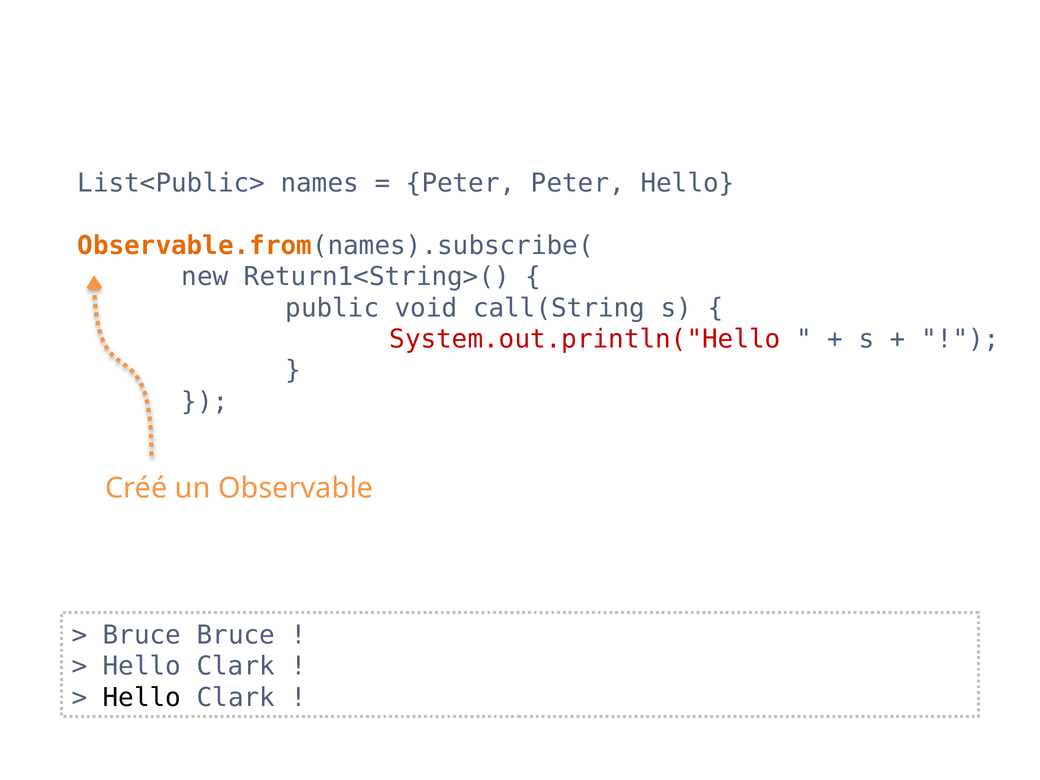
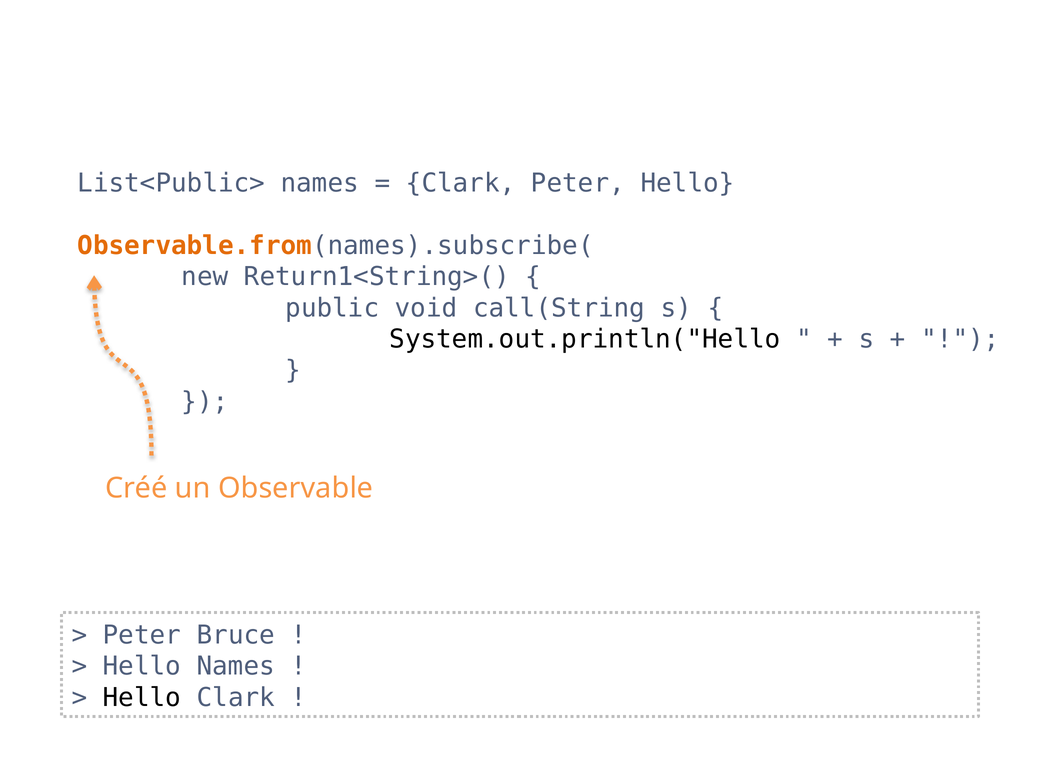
Peter: Peter -> Clark (461, 183)
System.out.println("Hello colour: red -> black (585, 339)
Bruce: Bruce -> Peter (142, 635)
Clark: Clark -> Names (236, 666)
